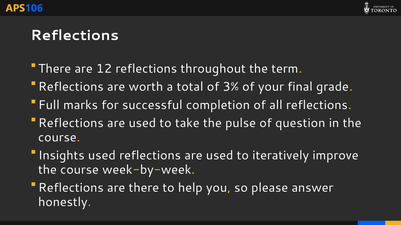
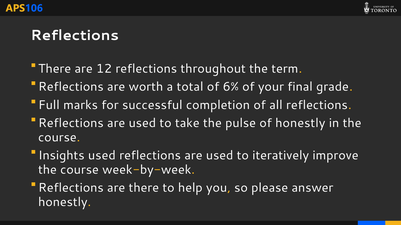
3%: 3% -> 6% (231, 87)
of question: question -> honestly (300, 123)
